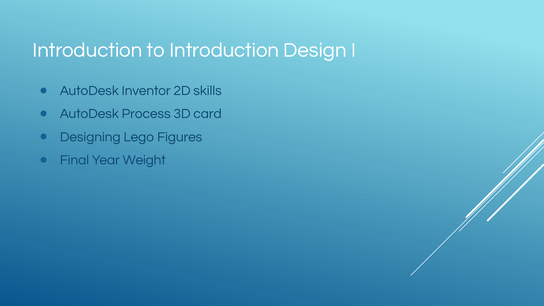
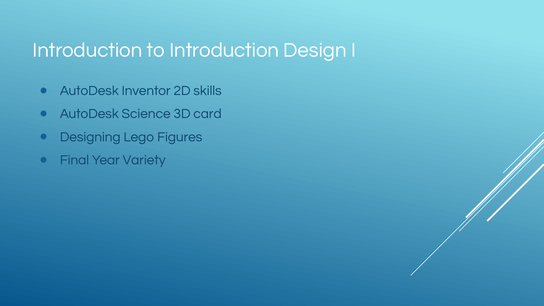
Process: Process -> Science (146, 114)
Weight: Weight -> Variety (144, 160)
